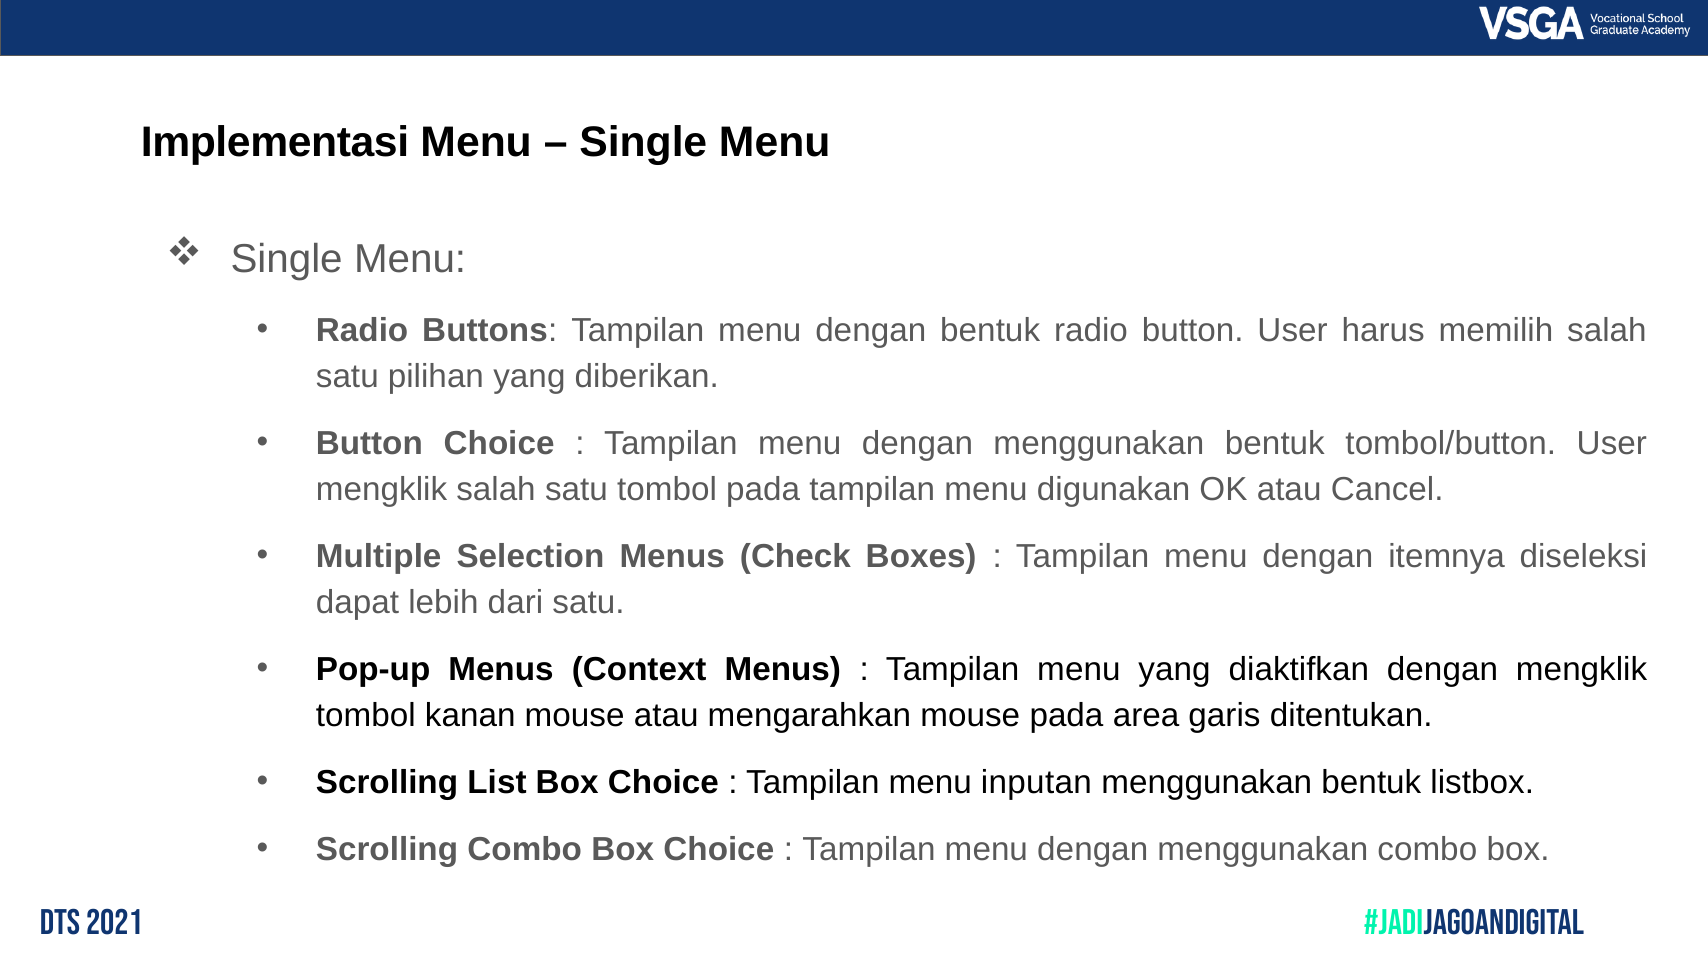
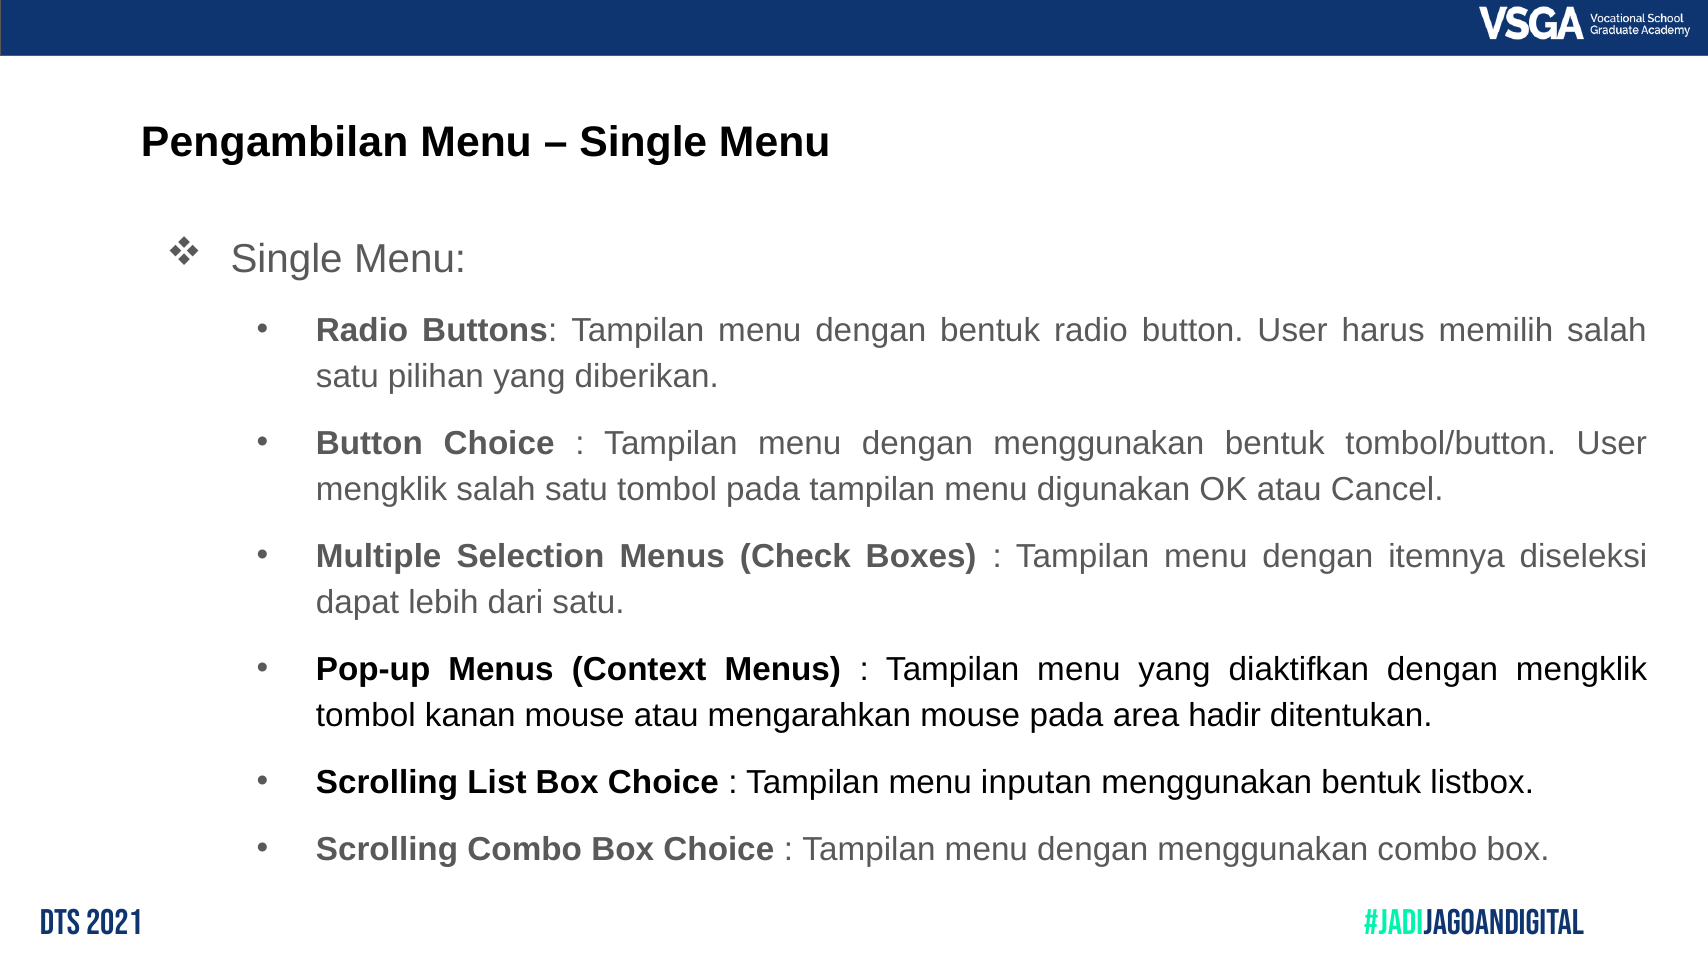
Implementasi: Implementasi -> Pengambilan (275, 142)
garis: garis -> hadir (1225, 715)
